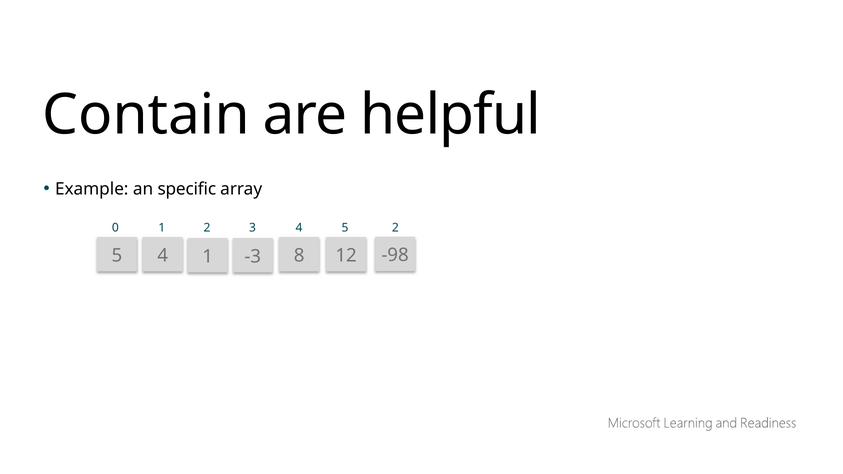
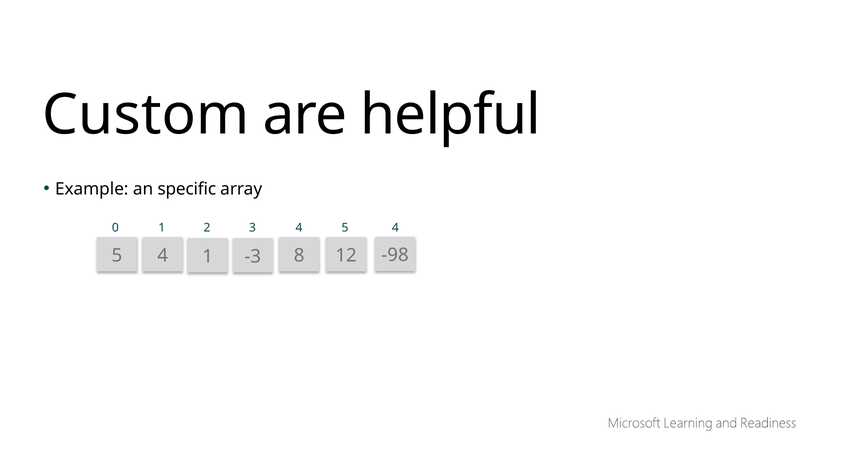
Contain: Contain -> Custom (146, 115)
4 5 2: 2 -> 4 (395, 228)
